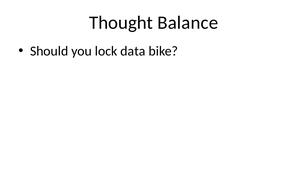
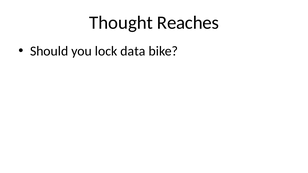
Balance: Balance -> Reaches (188, 23)
